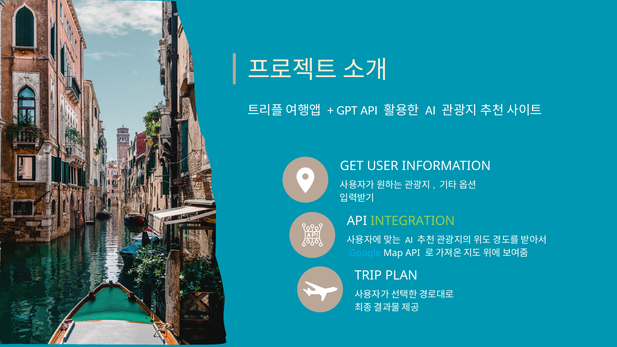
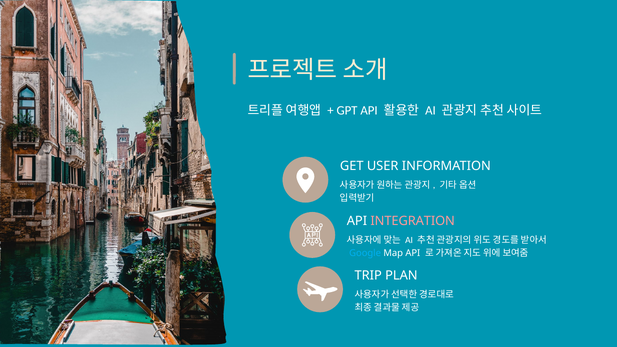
INTEGRATION colour: light green -> pink (413, 221)
